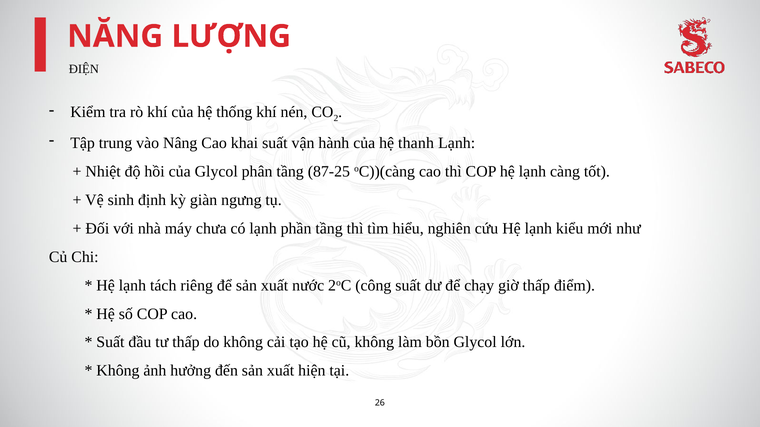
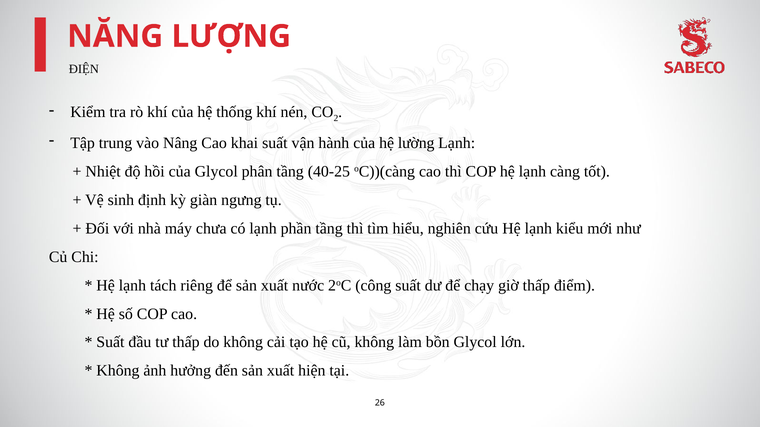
thanh: thanh -> lường (416, 143)
87-25: 87-25 -> 40-25 (329, 172)
